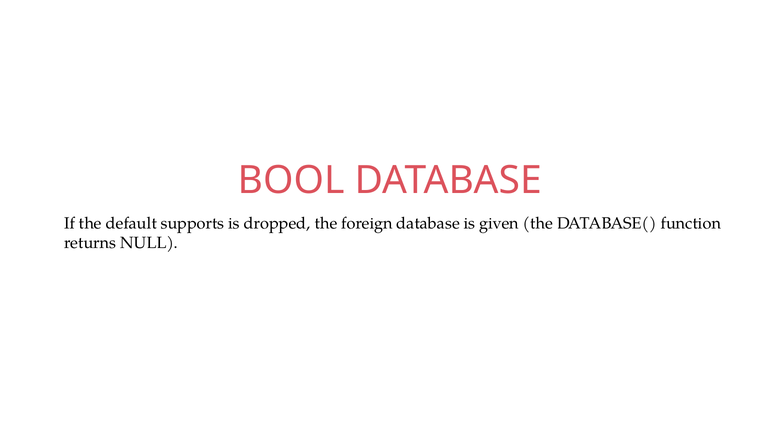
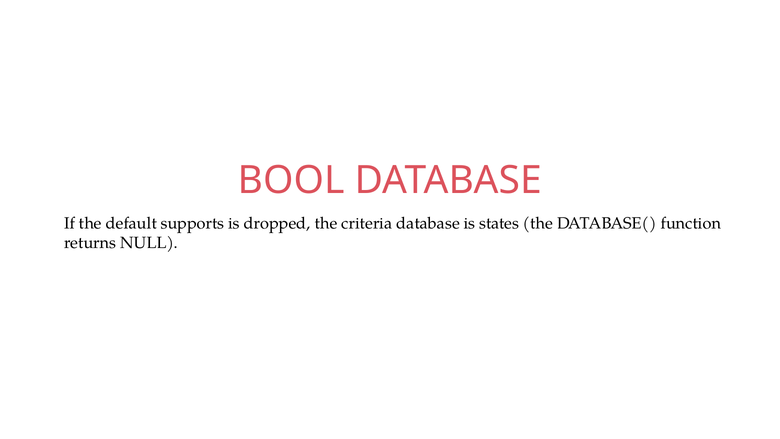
foreign: foreign -> criteria (367, 223)
given: given -> states (499, 223)
